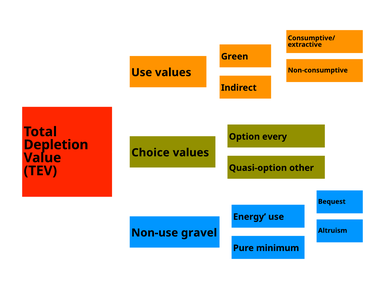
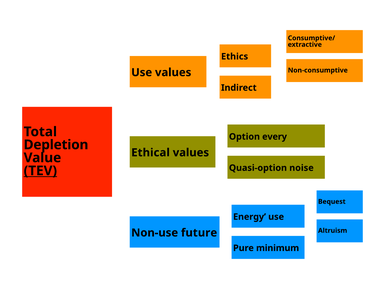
Green: Green -> Ethics (235, 56)
Choice: Choice -> Ethical (150, 152)
other: other -> noise (301, 168)
TEV underline: none -> present (40, 171)
gravel: gravel -> future (199, 233)
